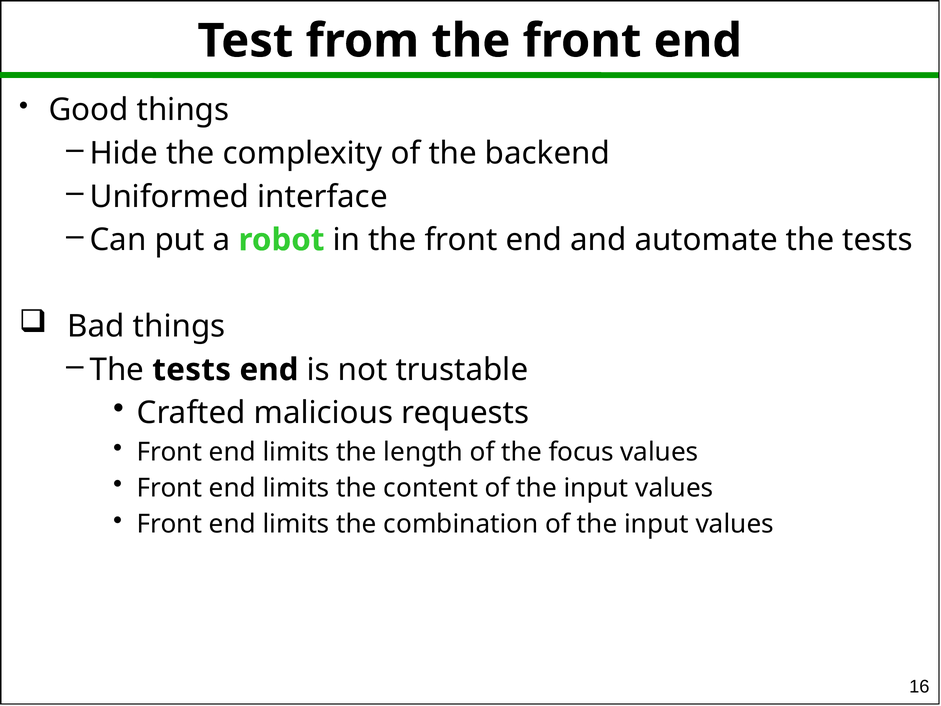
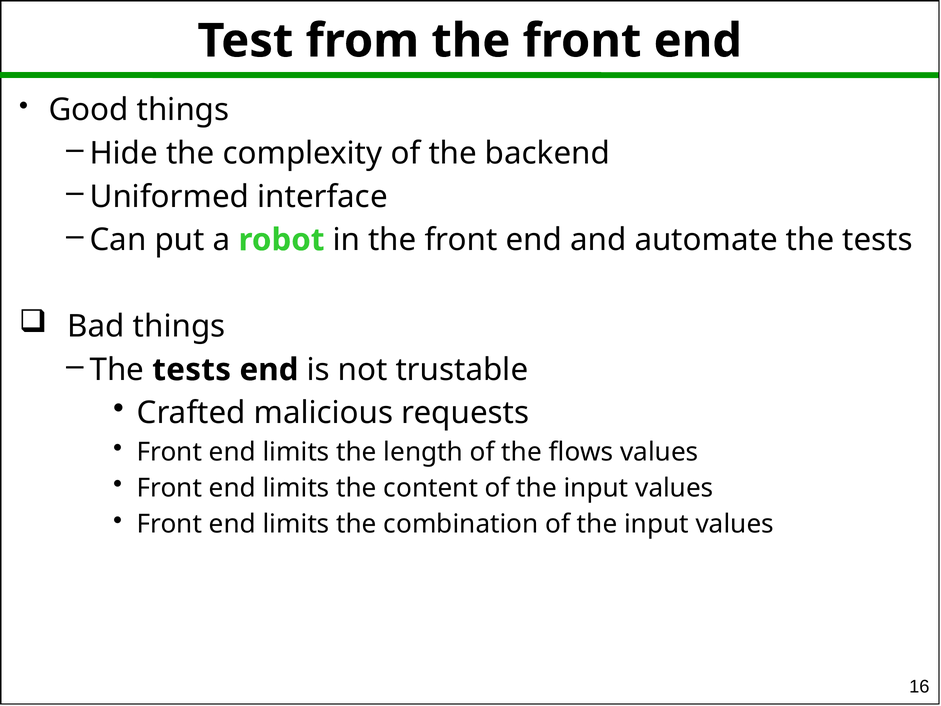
focus: focus -> flows (581, 452)
